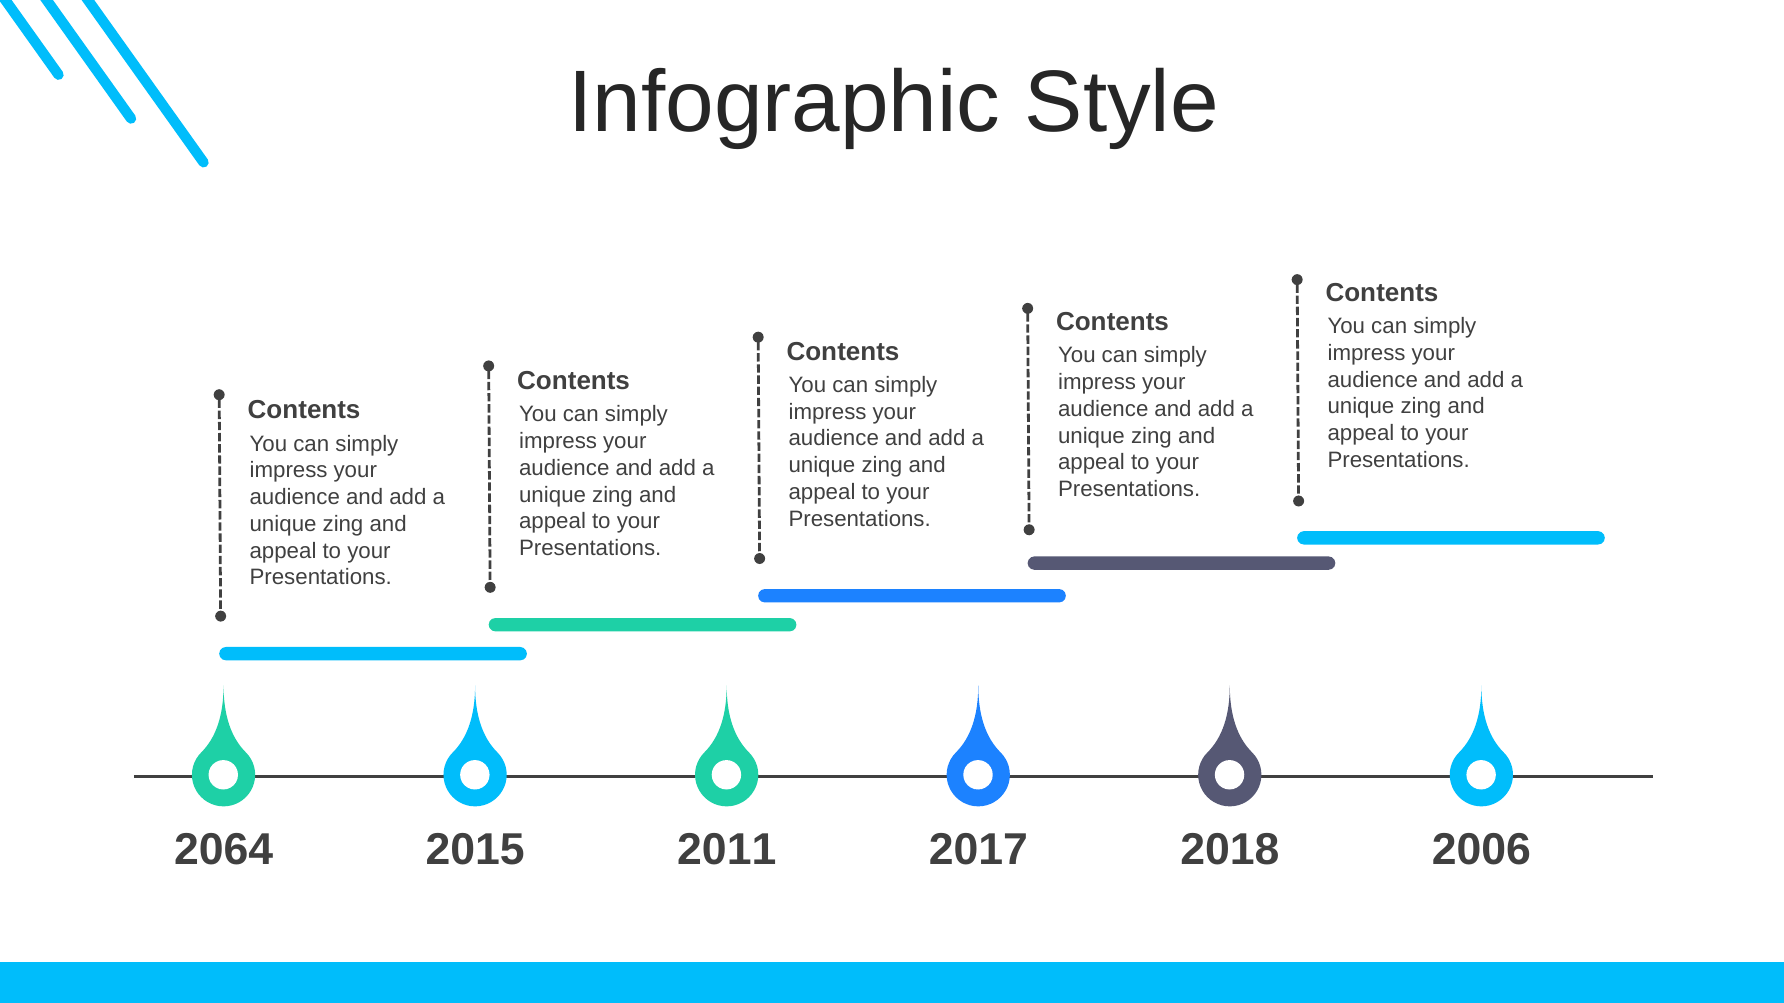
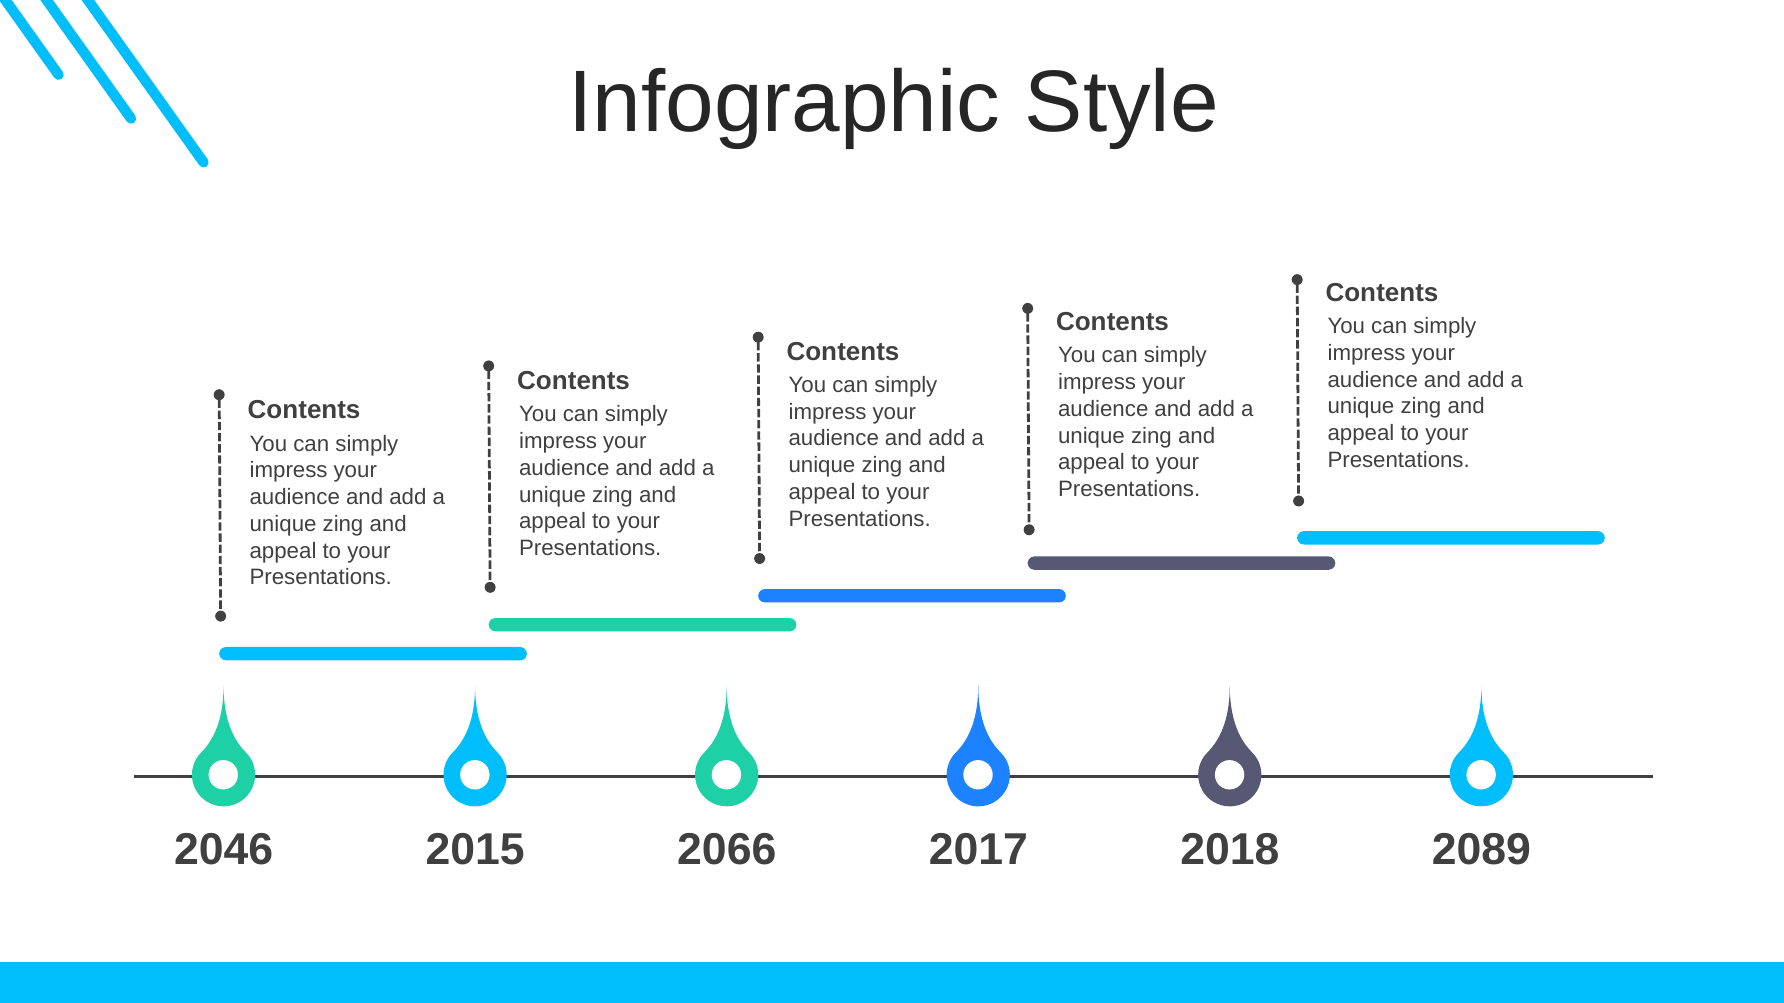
2064: 2064 -> 2046 (224, 850)
2011: 2011 -> 2066 (727, 850)
2006: 2006 -> 2089 (1481, 850)
